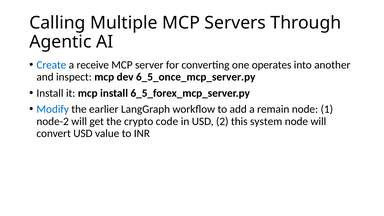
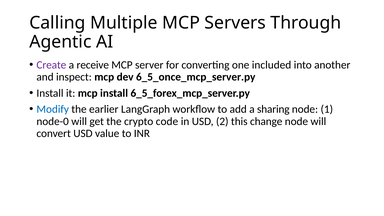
Create colour: blue -> purple (51, 65)
operates: operates -> included (272, 65)
remain: remain -> sharing (273, 109)
node-2: node-2 -> node-0 (53, 121)
system: system -> change (266, 121)
